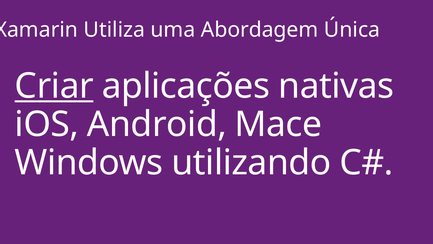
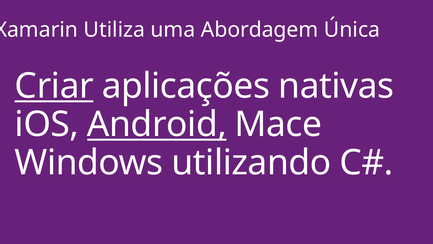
Android underline: none -> present (157, 124)
